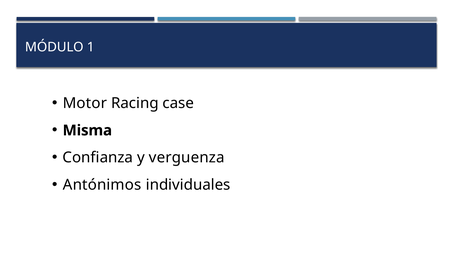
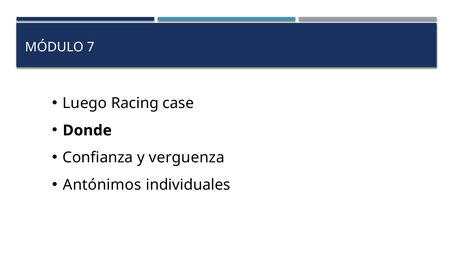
1: 1 -> 7 (91, 47)
Motor: Motor -> Luego (85, 103)
Misma: Misma -> Donde (87, 130)
